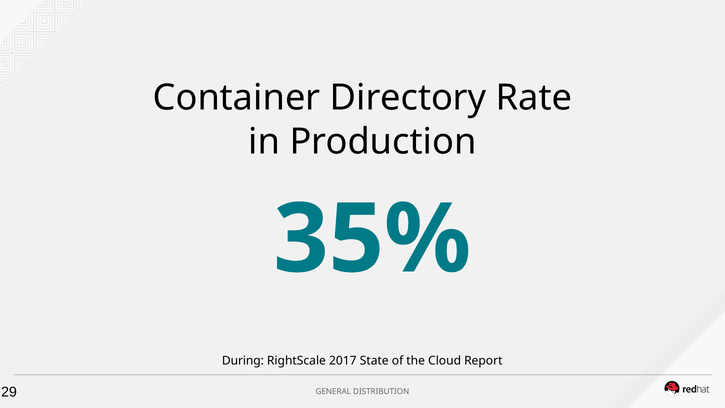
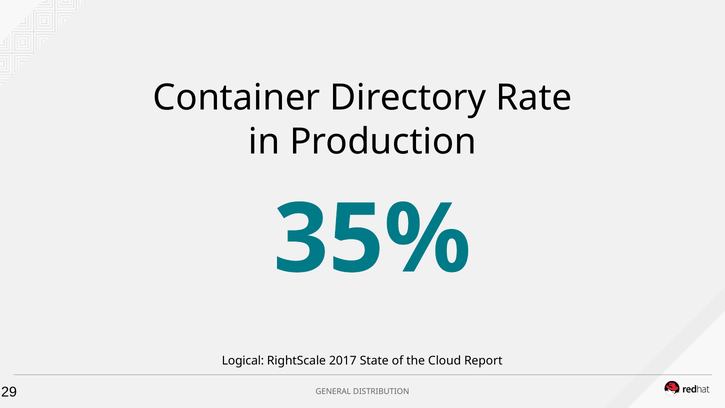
During: During -> Logical (243, 361)
